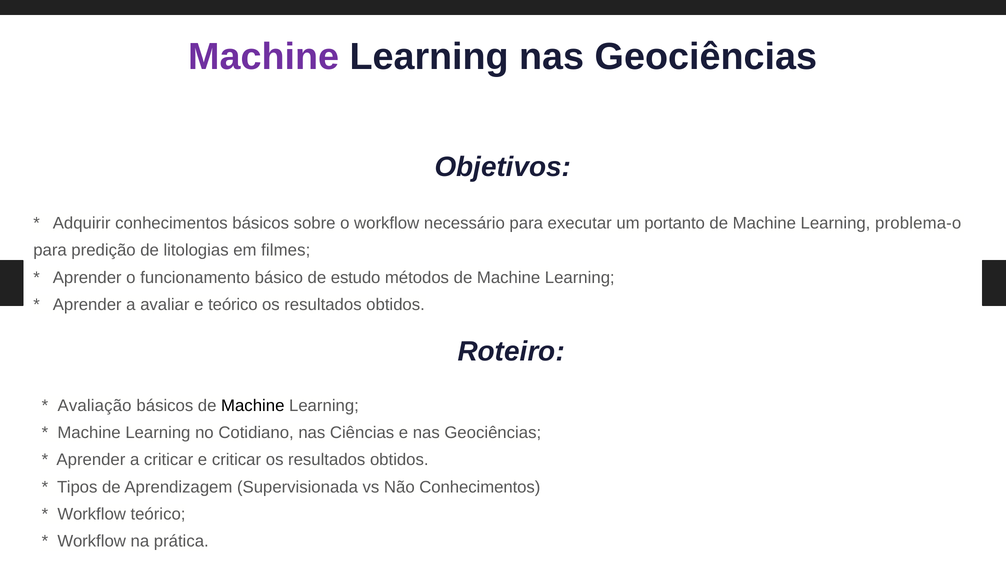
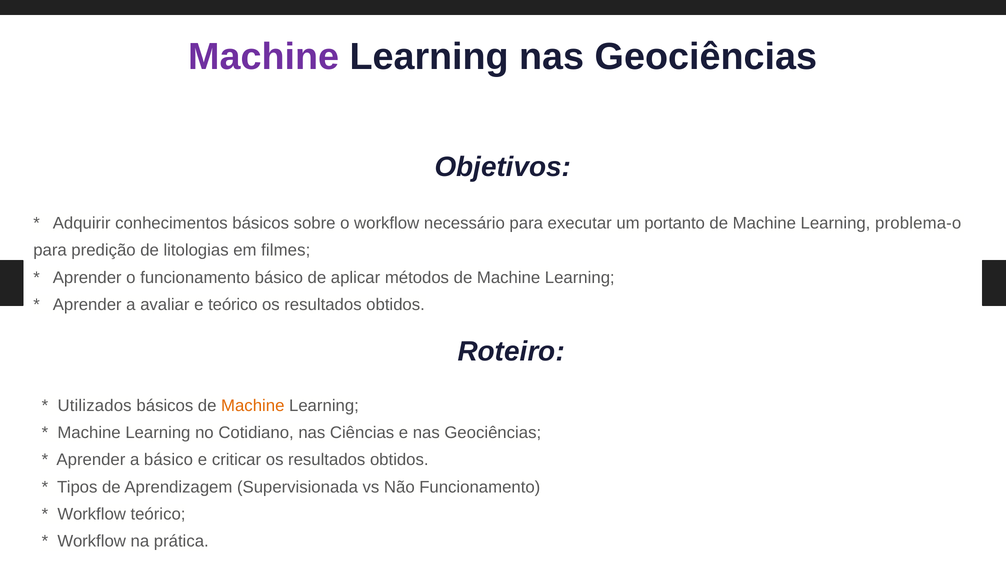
estudo: estudo -> aplicar (356, 277)
Avaliação: Avaliação -> Utilizados (95, 406)
Machine colour: black -> orange (253, 406)
a criticar: criticar -> básico (169, 460)
Não Conhecimentos: Conhecimentos -> Funcionamento (480, 487)
